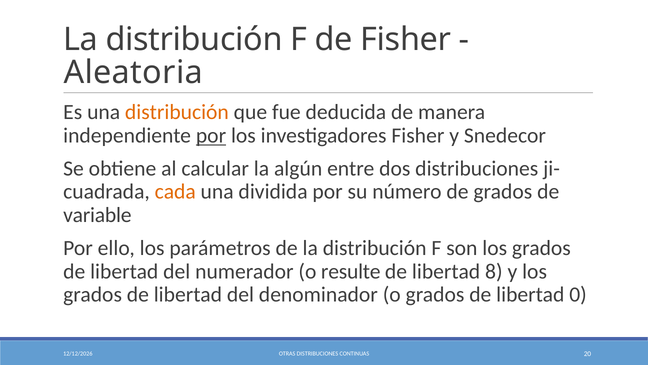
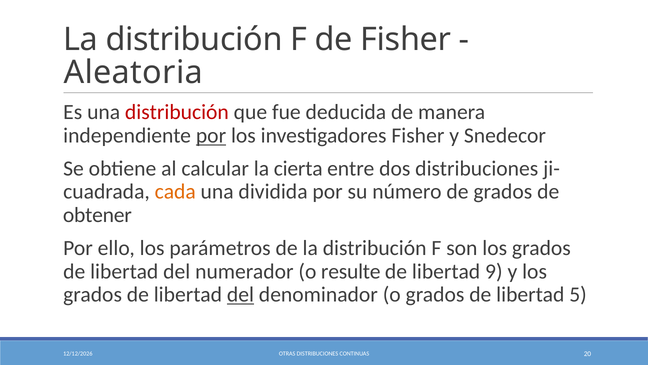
distribución colour: orange -> red (177, 112)
algún: algún -> cierta (298, 168)
variable: variable -> obtener (97, 215)
8: 8 -> 9 (494, 271)
del underline: none -> present (240, 294)
0: 0 -> 5 (578, 294)
